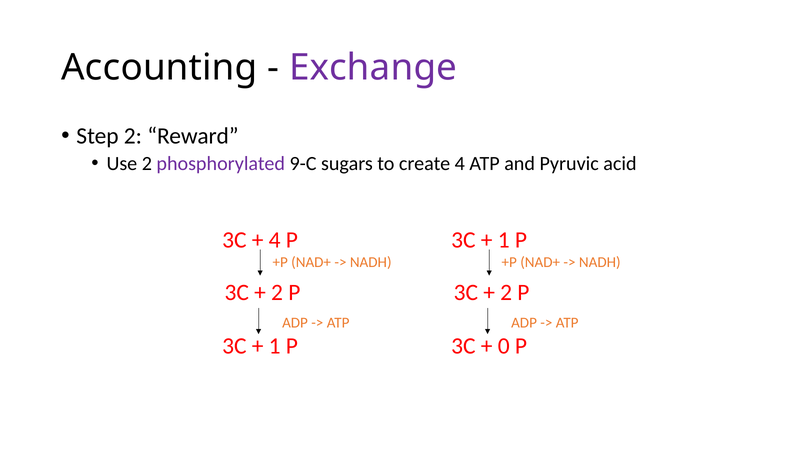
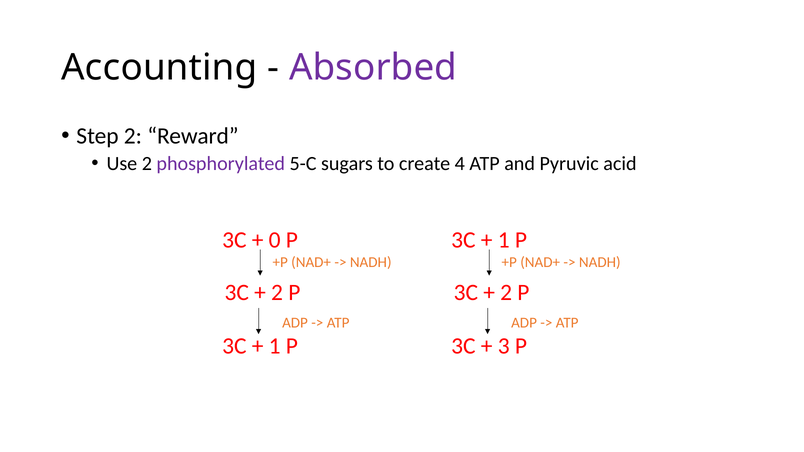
Exchange: Exchange -> Absorbed (373, 68)
9-C: 9-C -> 5-C (303, 164)
4: 4 -> 0 (275, 240)
0: 0 -> 3 (504, 346)
